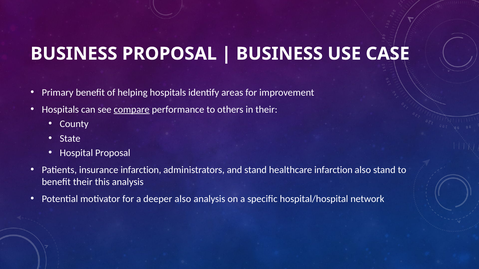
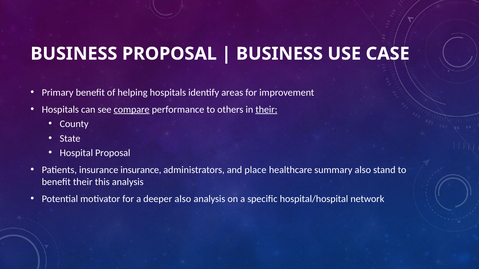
their underline: none -> present (266, 110)
insurance infarction: infarction -> insurance (141, 170)
and stand: stand -> place (255, 170)
healthcare infarction: infarction -> summary (333, 170)
